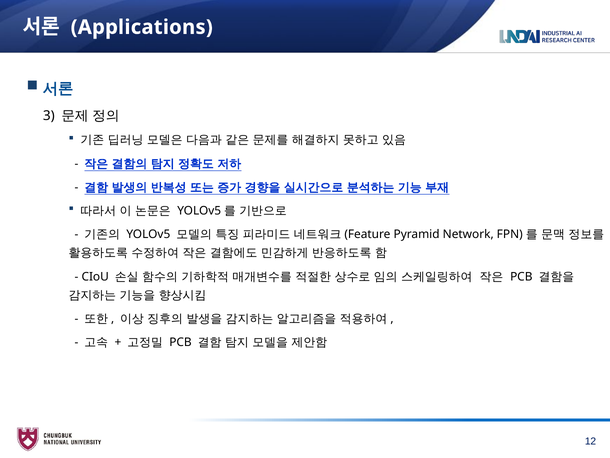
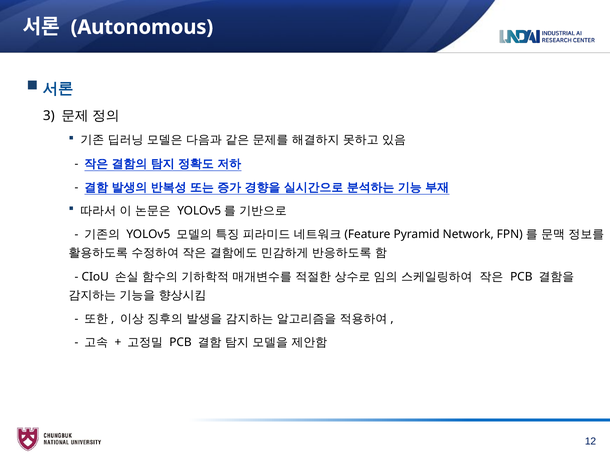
Applications: Applications -> Autonomous (142, 27)
